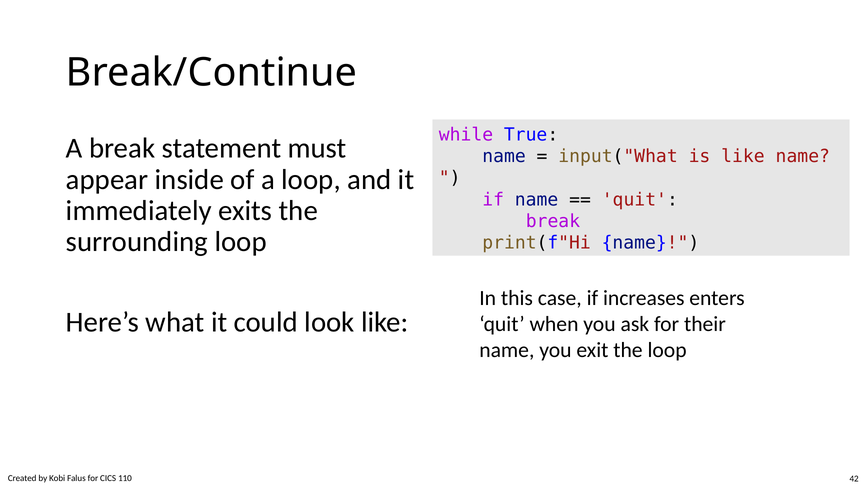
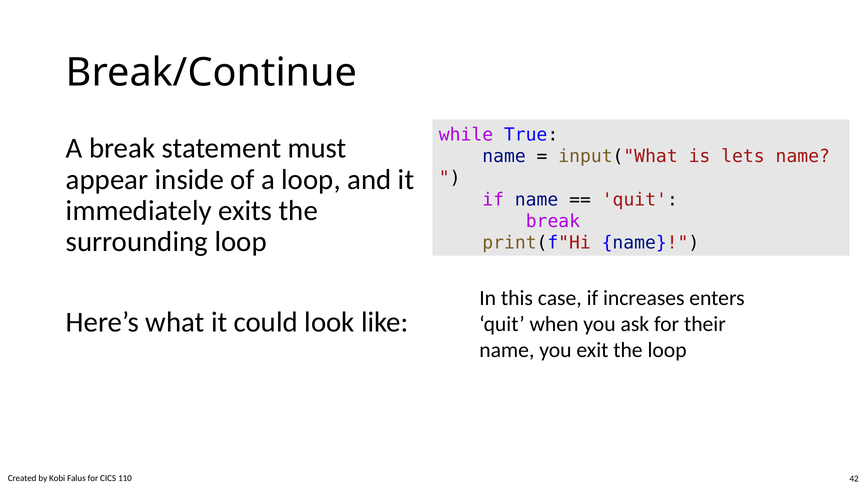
is like: like -> lets (743, 156)
